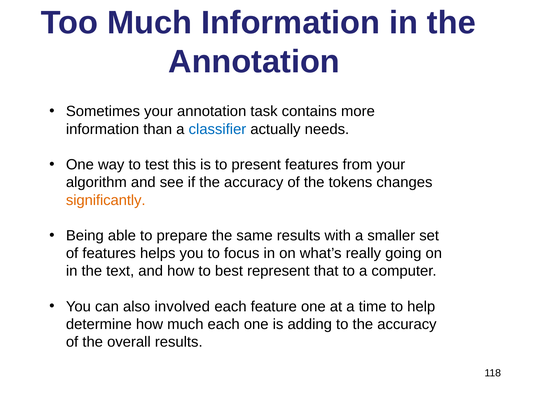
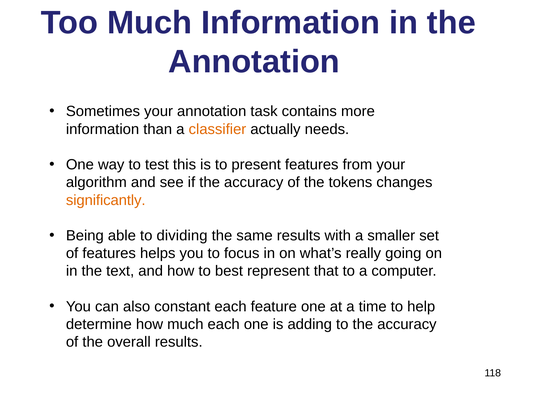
classifier colour: blue -> orange (217, 129)
prepare: prepare -> dividing (182, 236)
involved: involved -> constant (182, 307)
